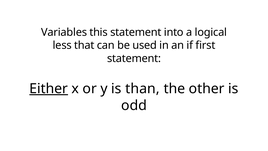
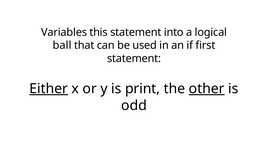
less: less -> ball (62, 45)
than: than -> print (143, 89)
other underline: none -> present (207, 89)
